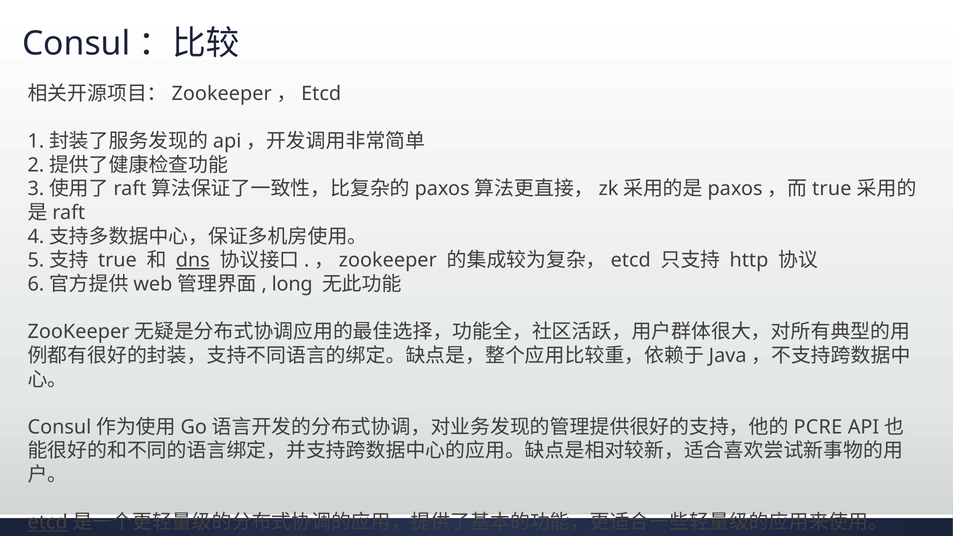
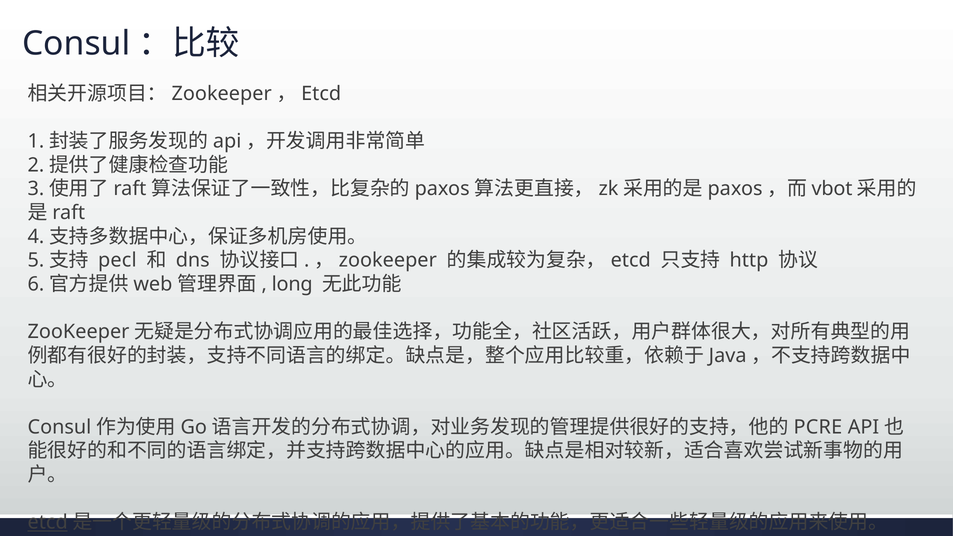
true: true -> vbot (832, 189)
true: true -> pecl (117, 260)
dns underline: present -> none (193, 260)
